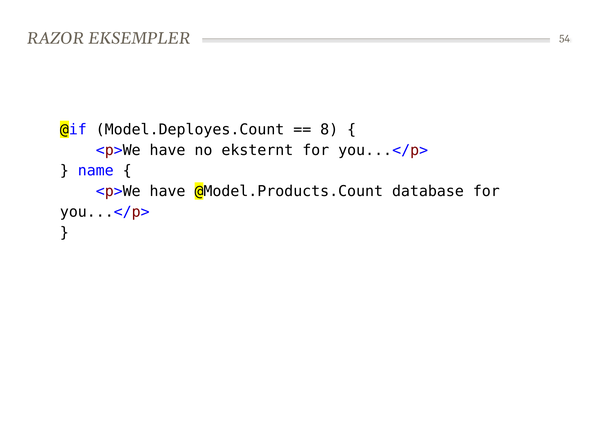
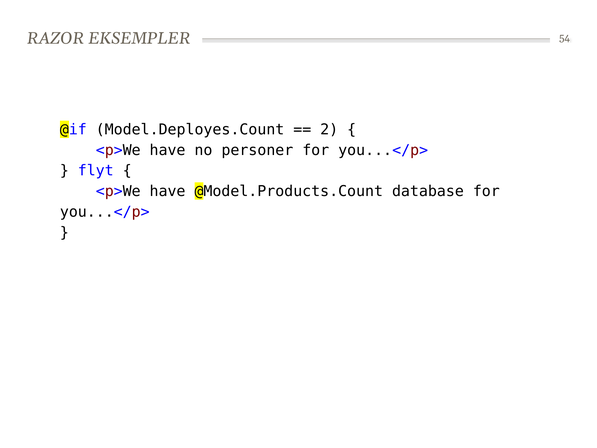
8: 8 -> 2 (329, 129)
eksternt: eksternt -> personer (257, 150)
name: name -> flyt (96, 171)
